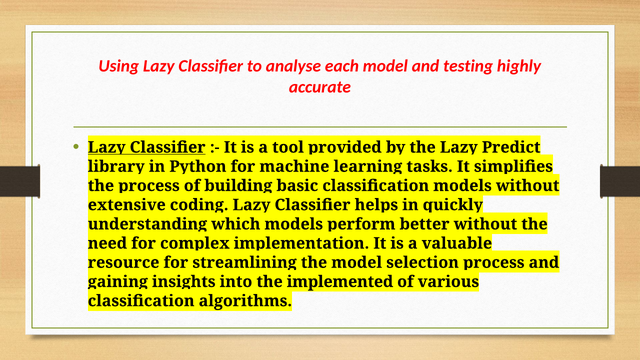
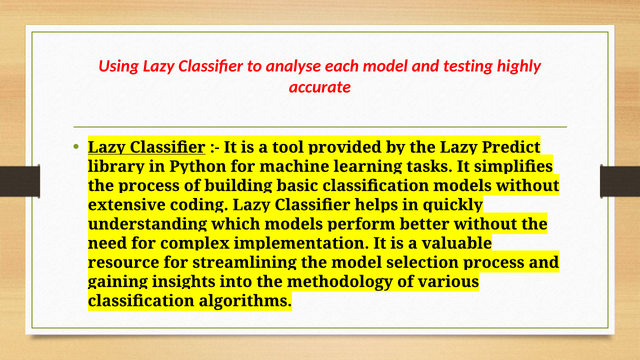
implemented: implemented -> methodology (340, 282)
